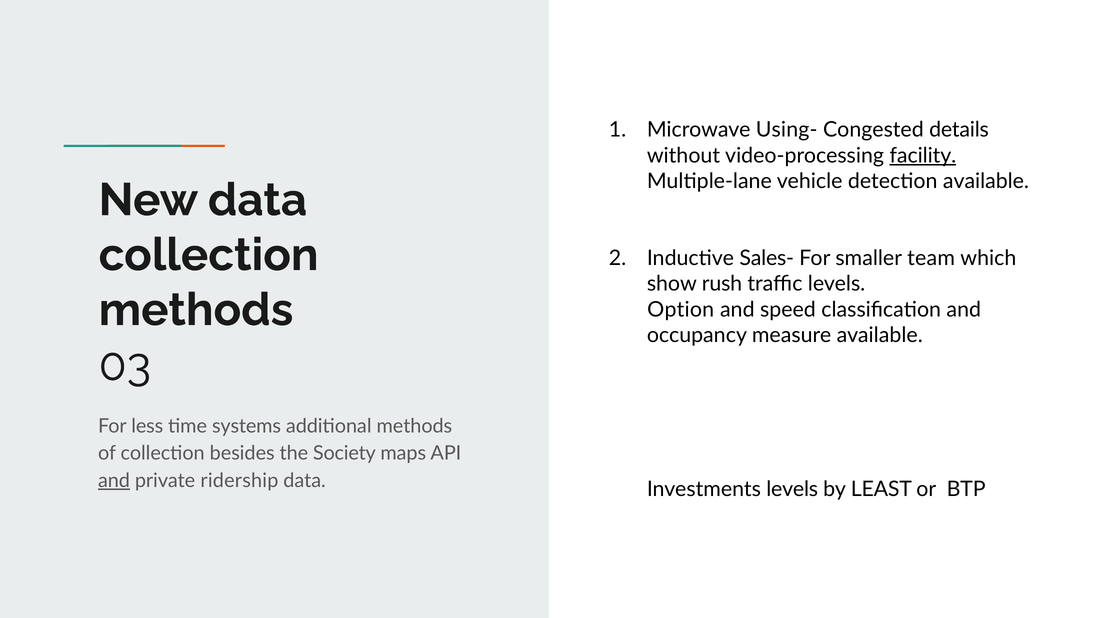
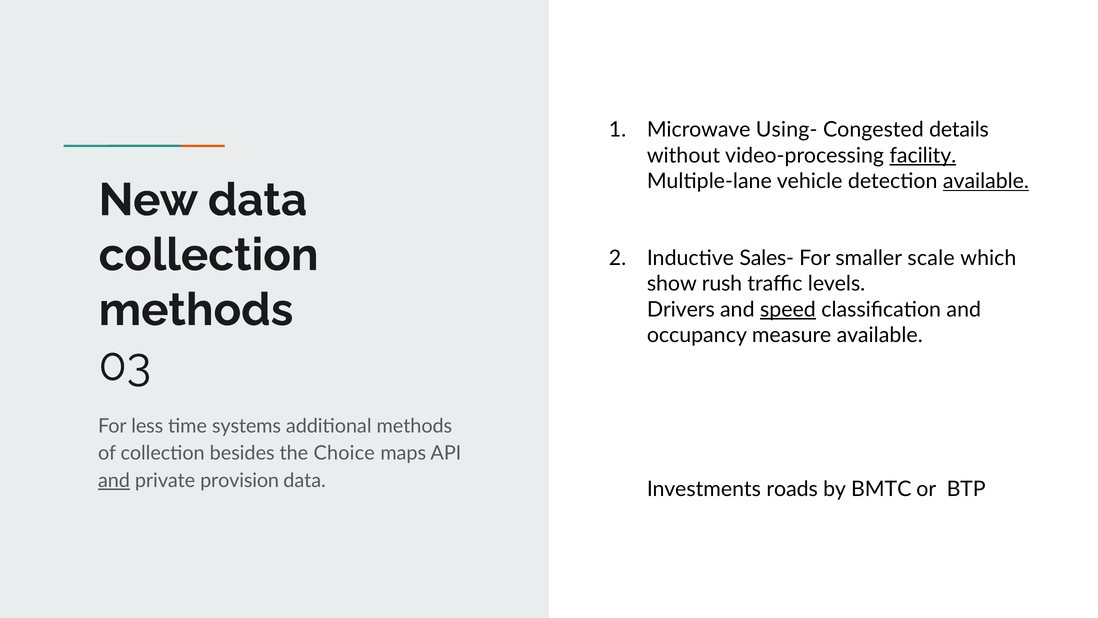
available underline: none -> present (986, 181)
team: team -> scale (931, 258)
Option: Option -> Drivers (681, 309)
speed underline: none -> present (788, 309)
Society: Society -> Choice (344, 453)
ridership: ridership -> provision (240, 480)
Investments levels: levels -> roads (792, 489)
LEAST: LEAST -> BMTC (881, 489)
